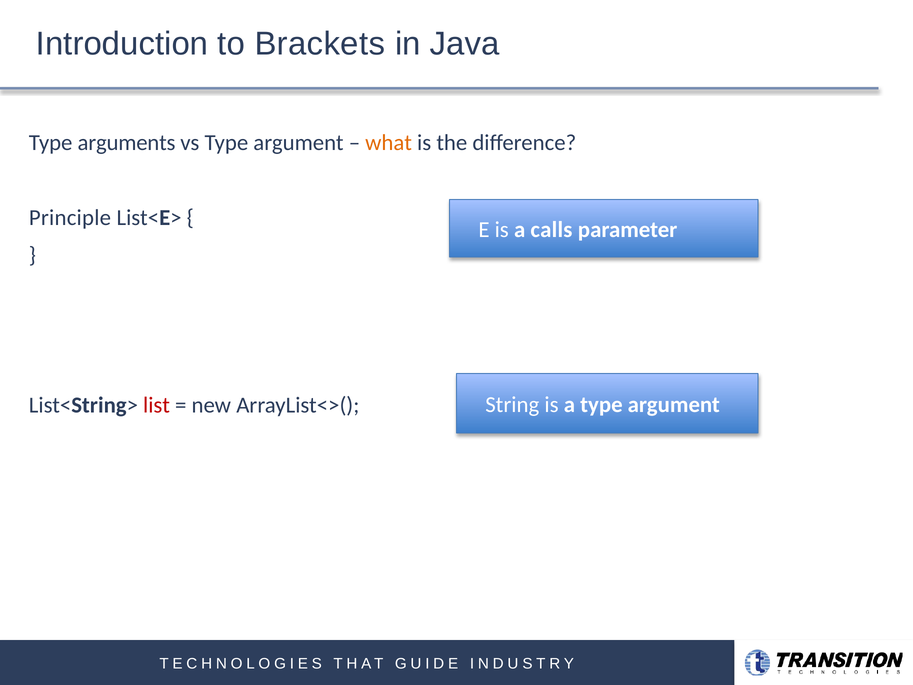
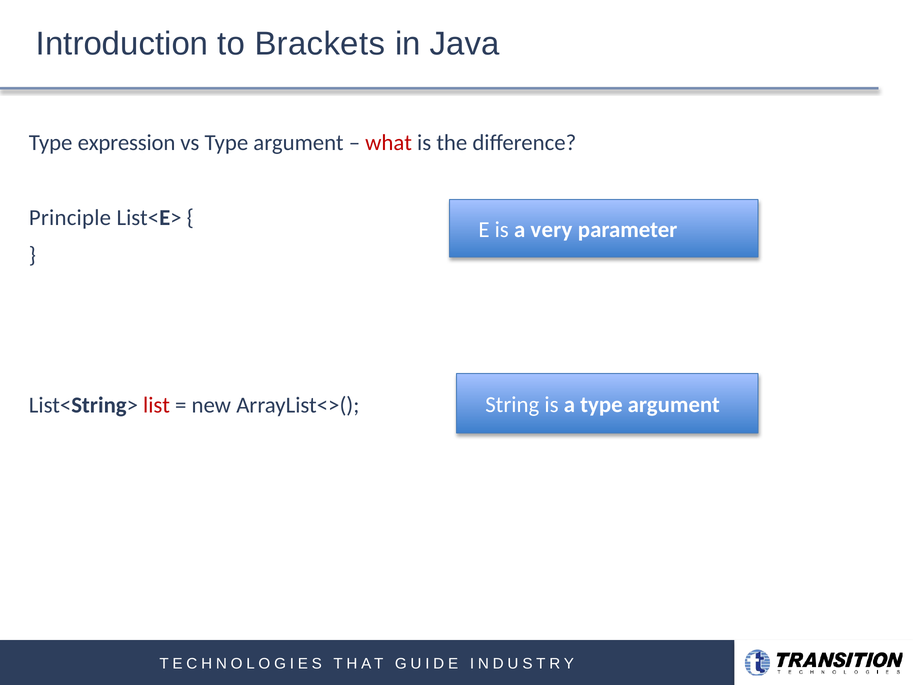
arguments: arguments -> expression (127, 142)
what colour: orange -> red (389, 142)
calls: calls -> very (551, 230)
